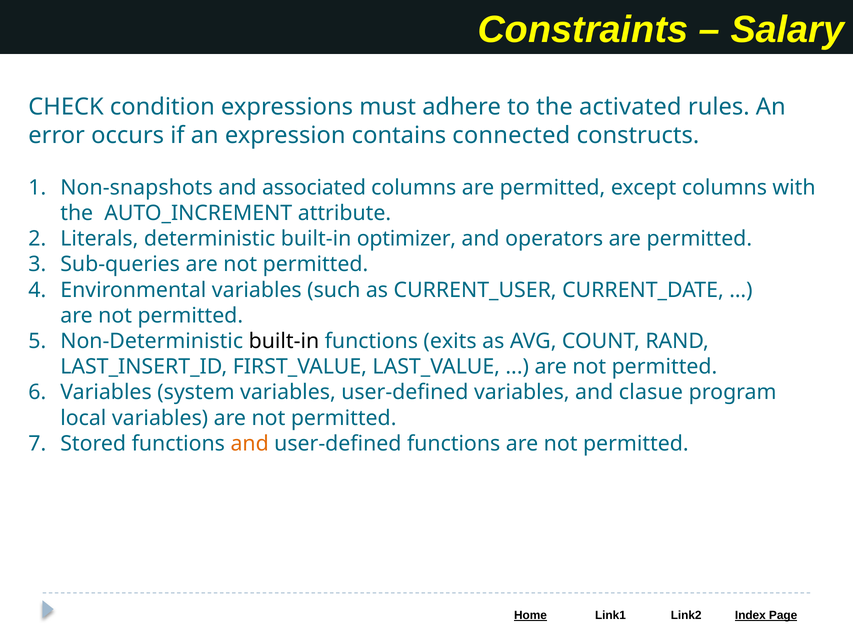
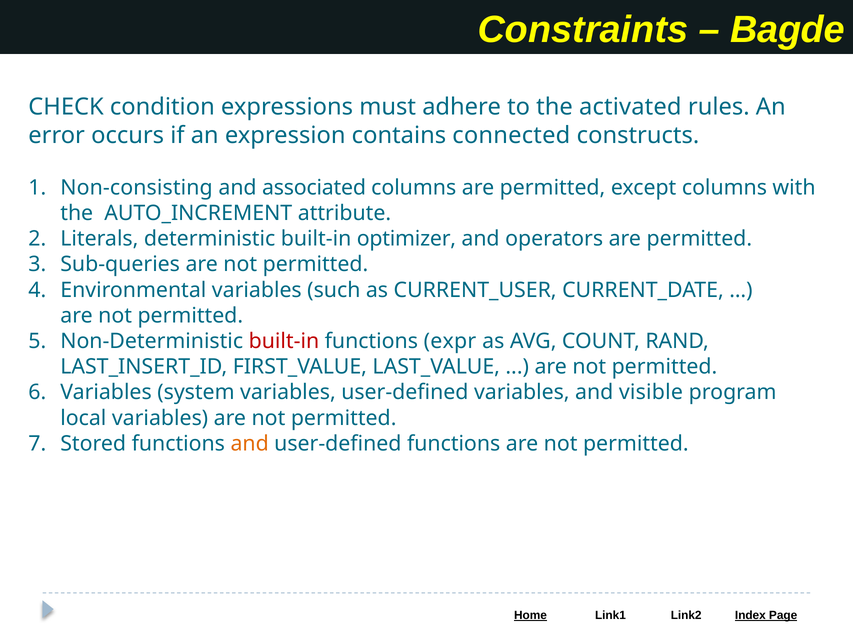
Salary: Salary -> Bagde (788, 30)
Non-snapshots: Non-snapshots -> Non-consisting (137, 188)
built-in colour: black -> red (284, 341)
exits: exits -> expr (450, 341)
clasue: clasue -> visible (651, 392)
